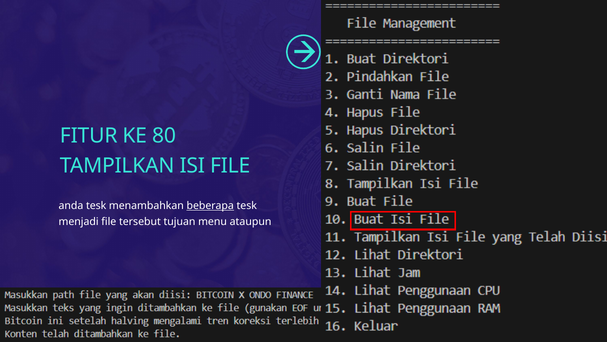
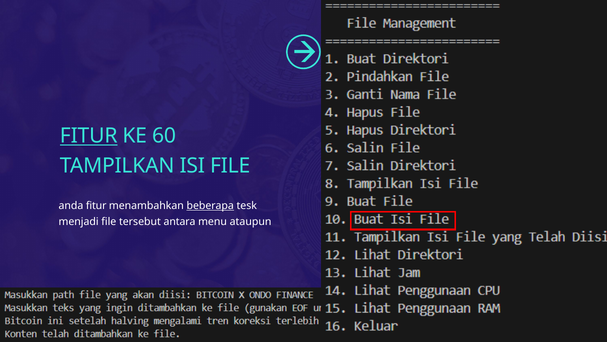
FITUR underline: none -> present (89, 136)
80: 80 -> 60 (164, 136)
anda tesk: tesk -> fitur (96, 205)
tujuan: tujuan -> antara (180, 221)
